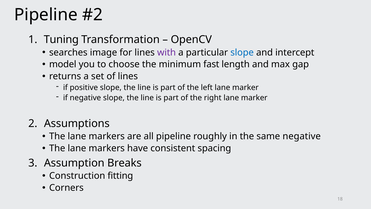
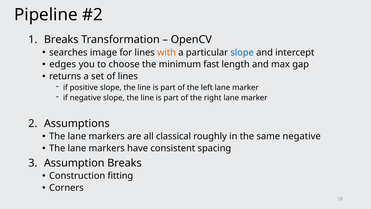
Tuning: Tuning -> Breaks (61, 40)
with colour: purple -> orange (167, 52)
model: model -> edges (63, 64)
all pipeline: pipeline -> classical (174, 136)
